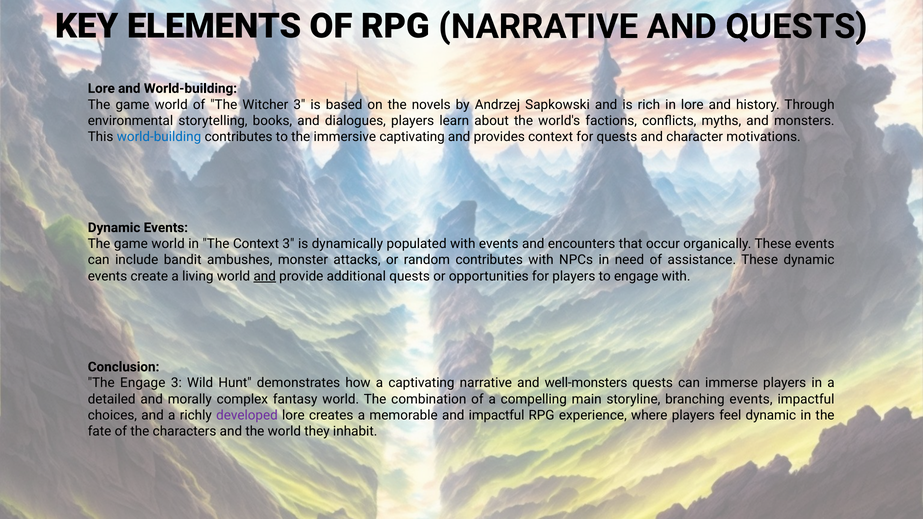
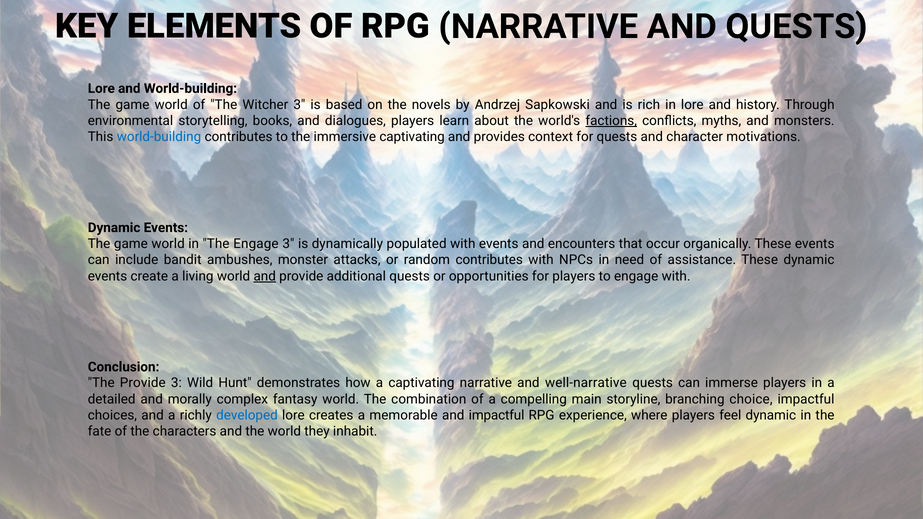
factions underline: none -> present (611, 121)
The Context: Context -> Engage (256, 244)
The Engage: Engage -> Provide (143, 383)
well-monsters: well-monsters -> well-narrative (586, 383)
branching events: events -> choice (751, 399)
developed colour: purple -> blue (247, 416)
